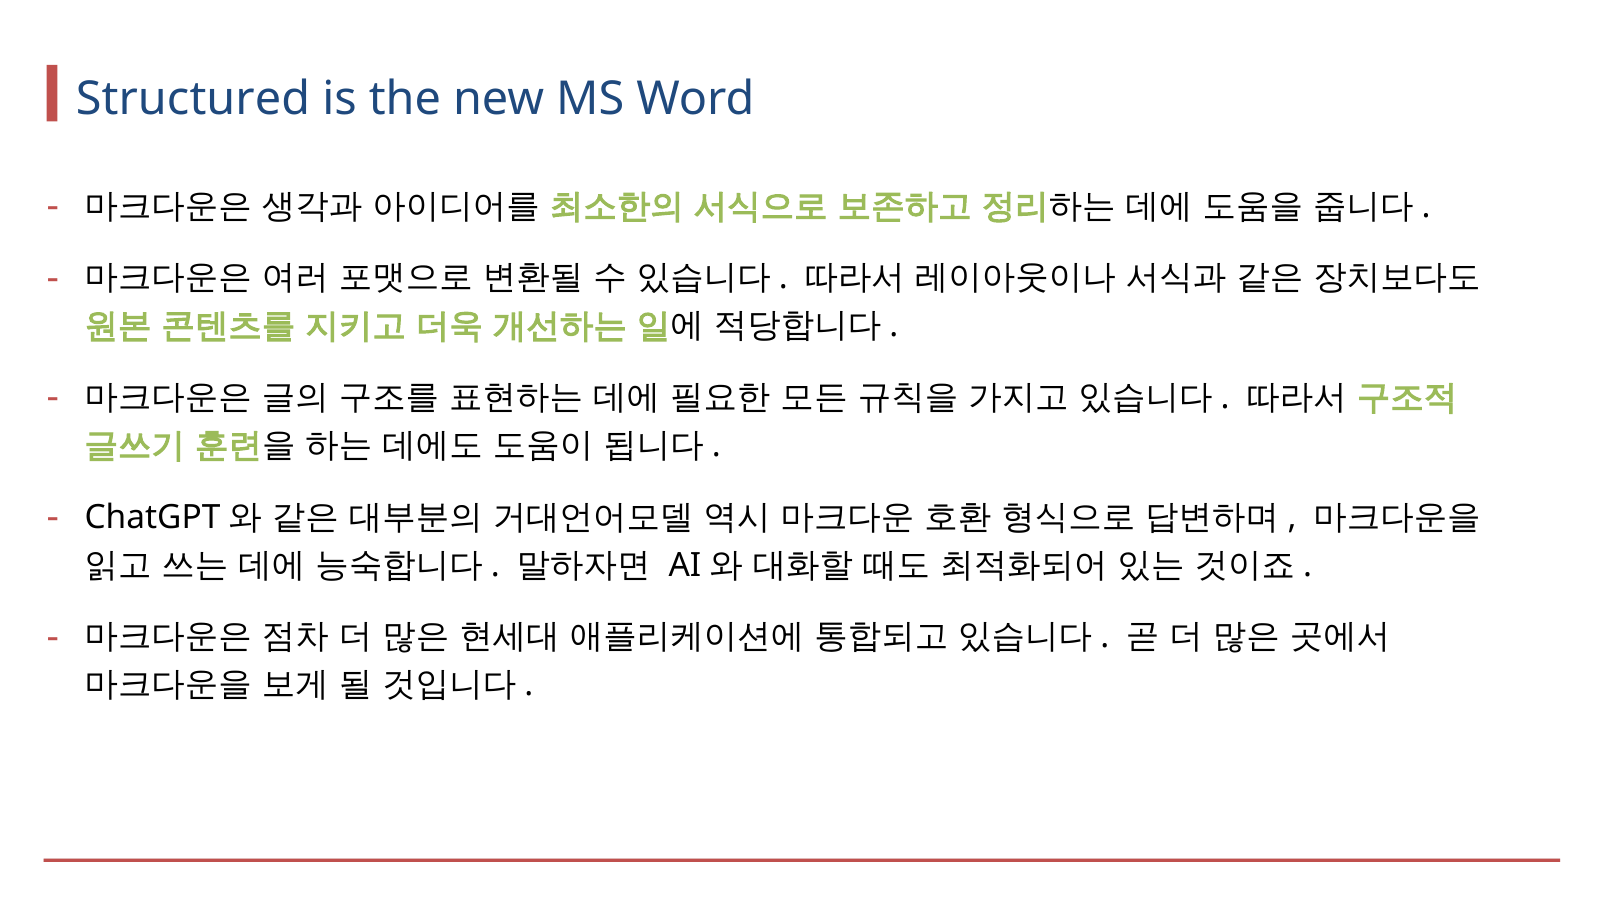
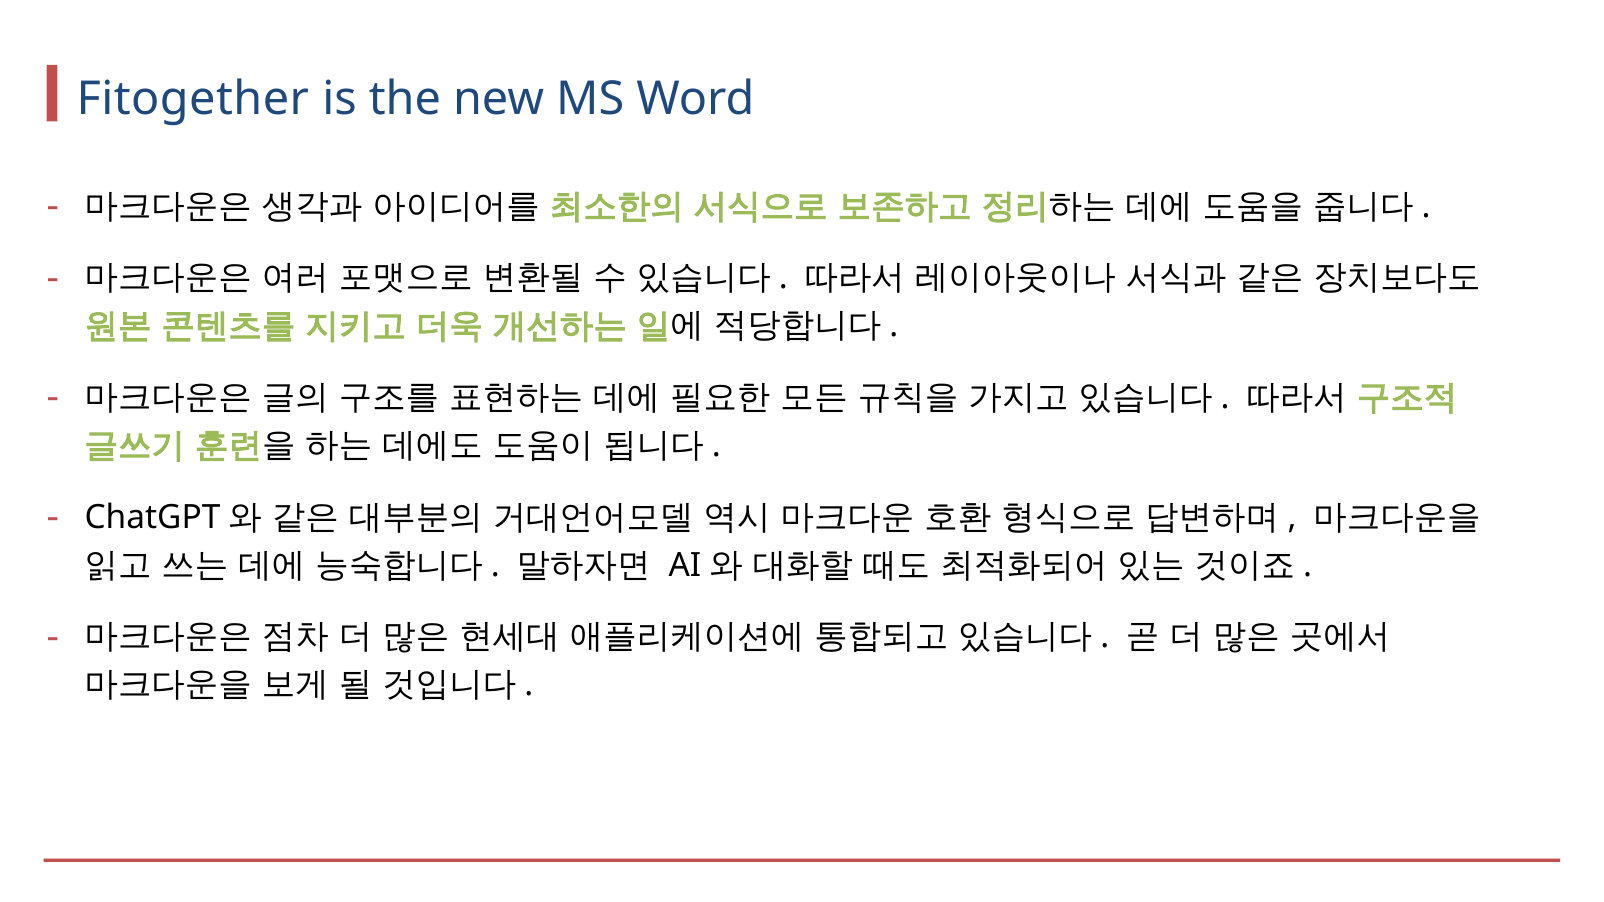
Structured: Structured -> Fitogether (193, 99)
